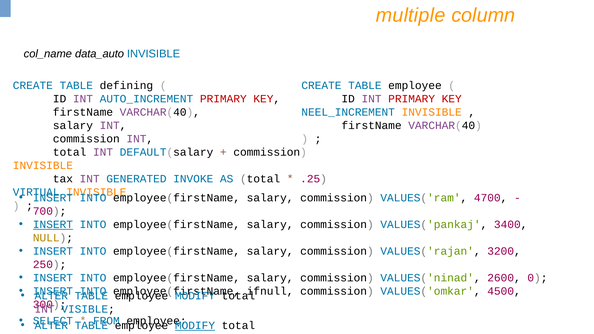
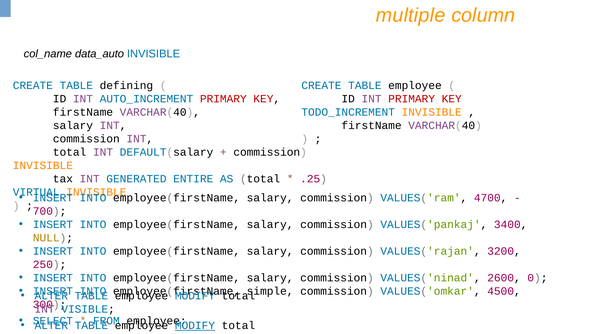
NEEL_INCREMENT: NEEL_INCREMENT -> TODO_INCREMENT (348, 112)
INVOKE: INVOKE -> ENTIRE (193, 179)
INSERT underline: present -> none (53, 224)
ifnull: ifnull -> simple (270, 291)
